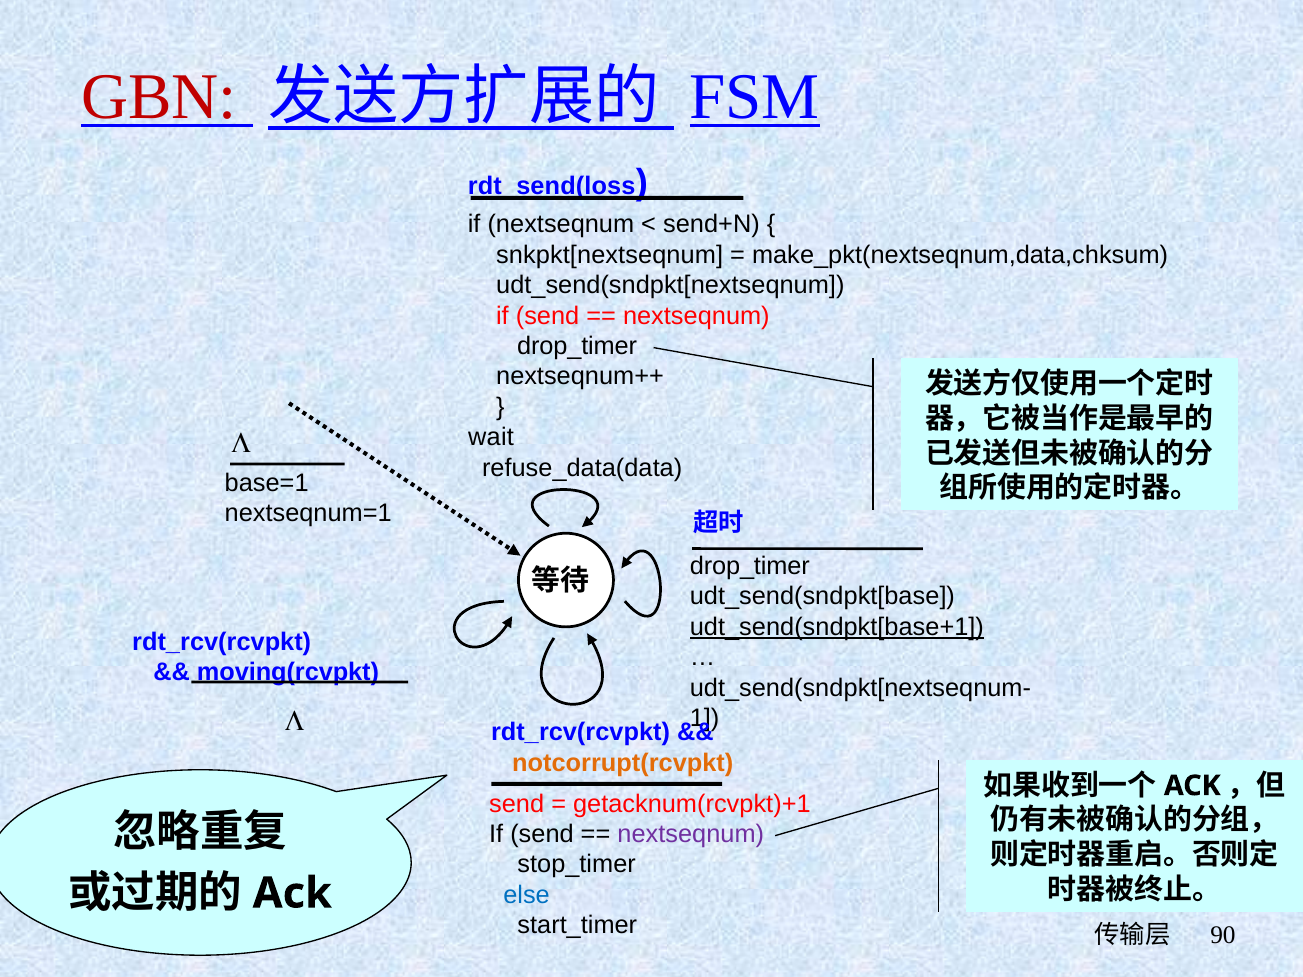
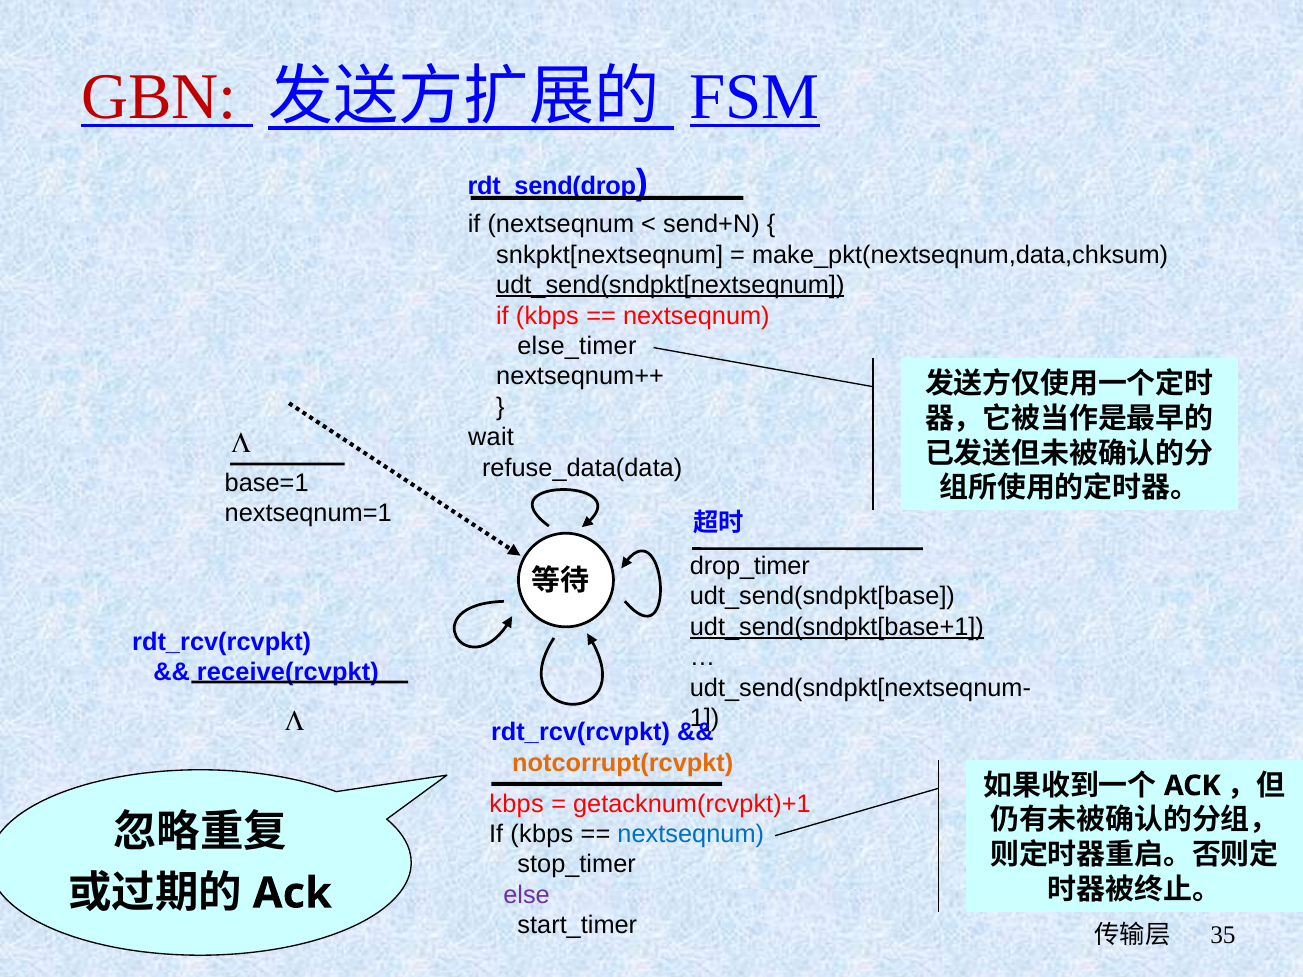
rdt_send(loss: rdt_send(loss -> rdt_send(drop (552, 187)
udt_send(sndpkt[nextseqnum underline: none -> present (670, 285)
send: send -> kbps (547, 316)
drop_timer: drop_timer -> else_timer (577, 346)
moving(rcvpkt: moving(rcvpkt -> receive(rcvpkt (288, 673)
send: send -> kbps (517, 804)
send: send -> kbps (542, 834)
nextseqnum colour: purple -> blue (691, 834)
else colour: blue -> purple (527, 895)
90: 90 -> 35 (1223, 936)
